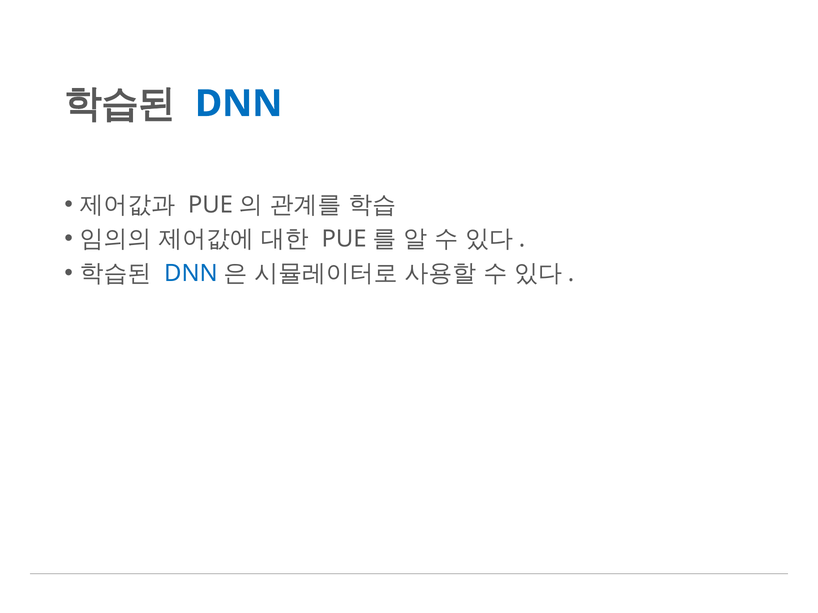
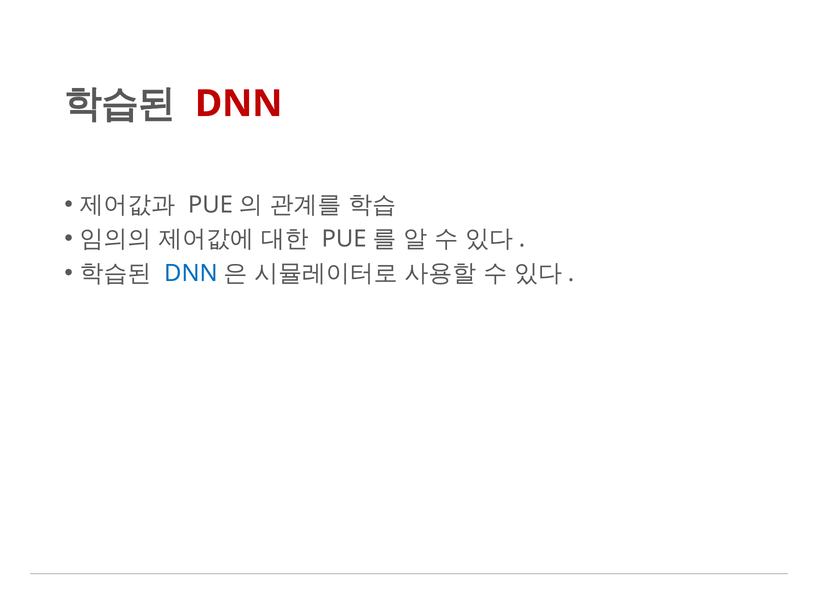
DNN colour: blue -> red (239, 104)
